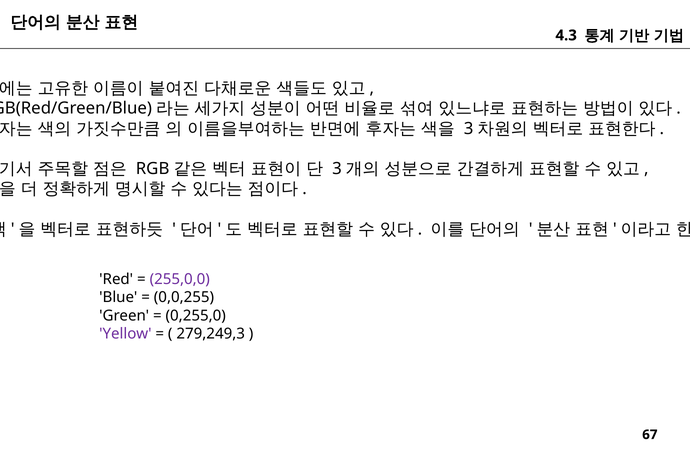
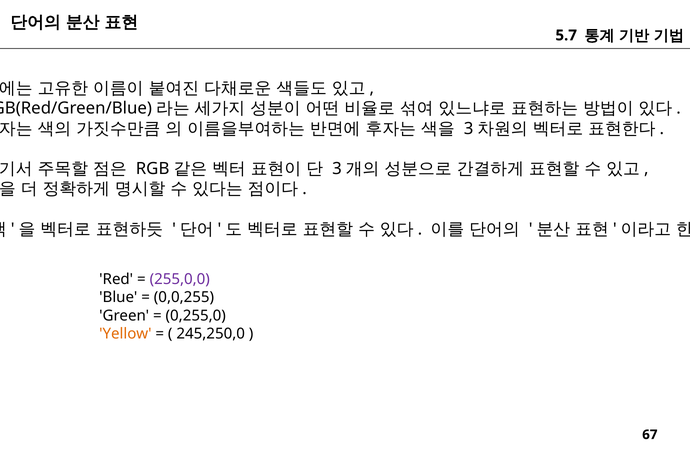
4.3: 4.3 -> 5.7 (566, 35)
Yellow colour: purple -> orange (125, 334)
279,249,3: 279,249,3 -> 245,250,0 (211, 334)
